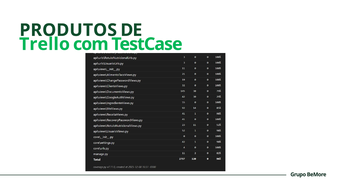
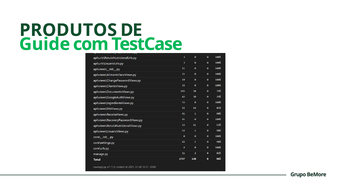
Trello: Trello -> Guide (45, 44)
